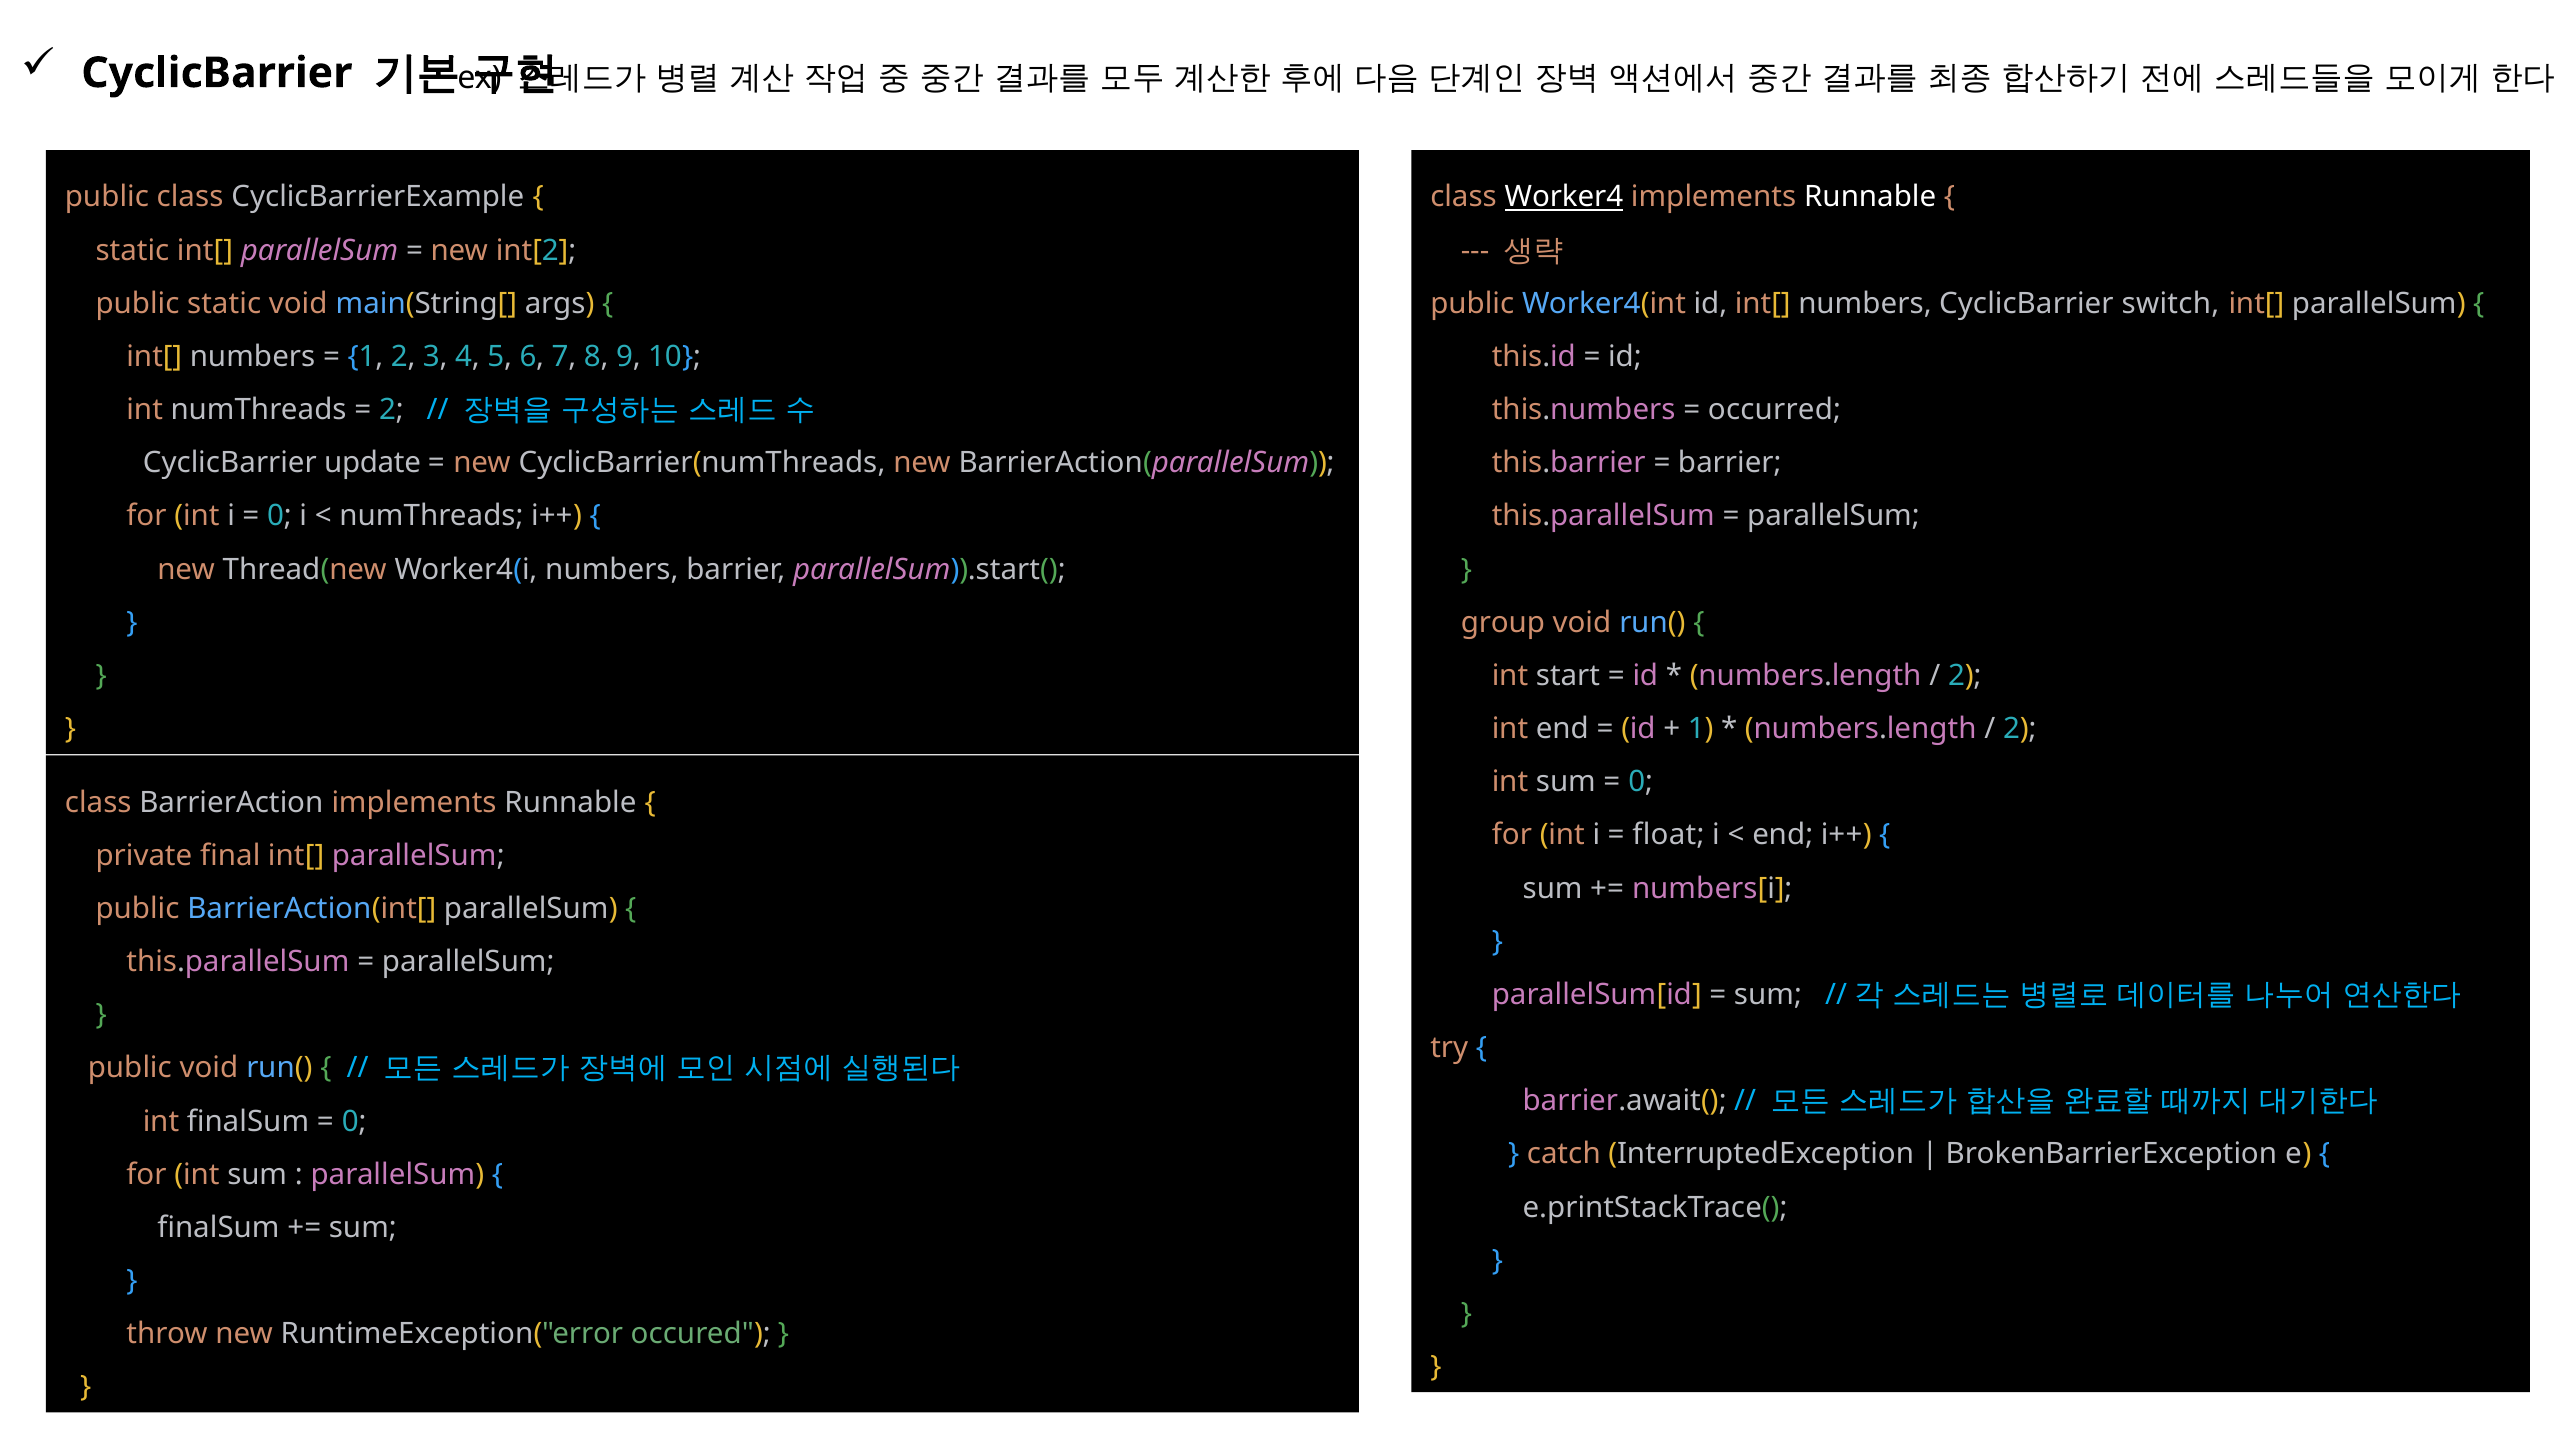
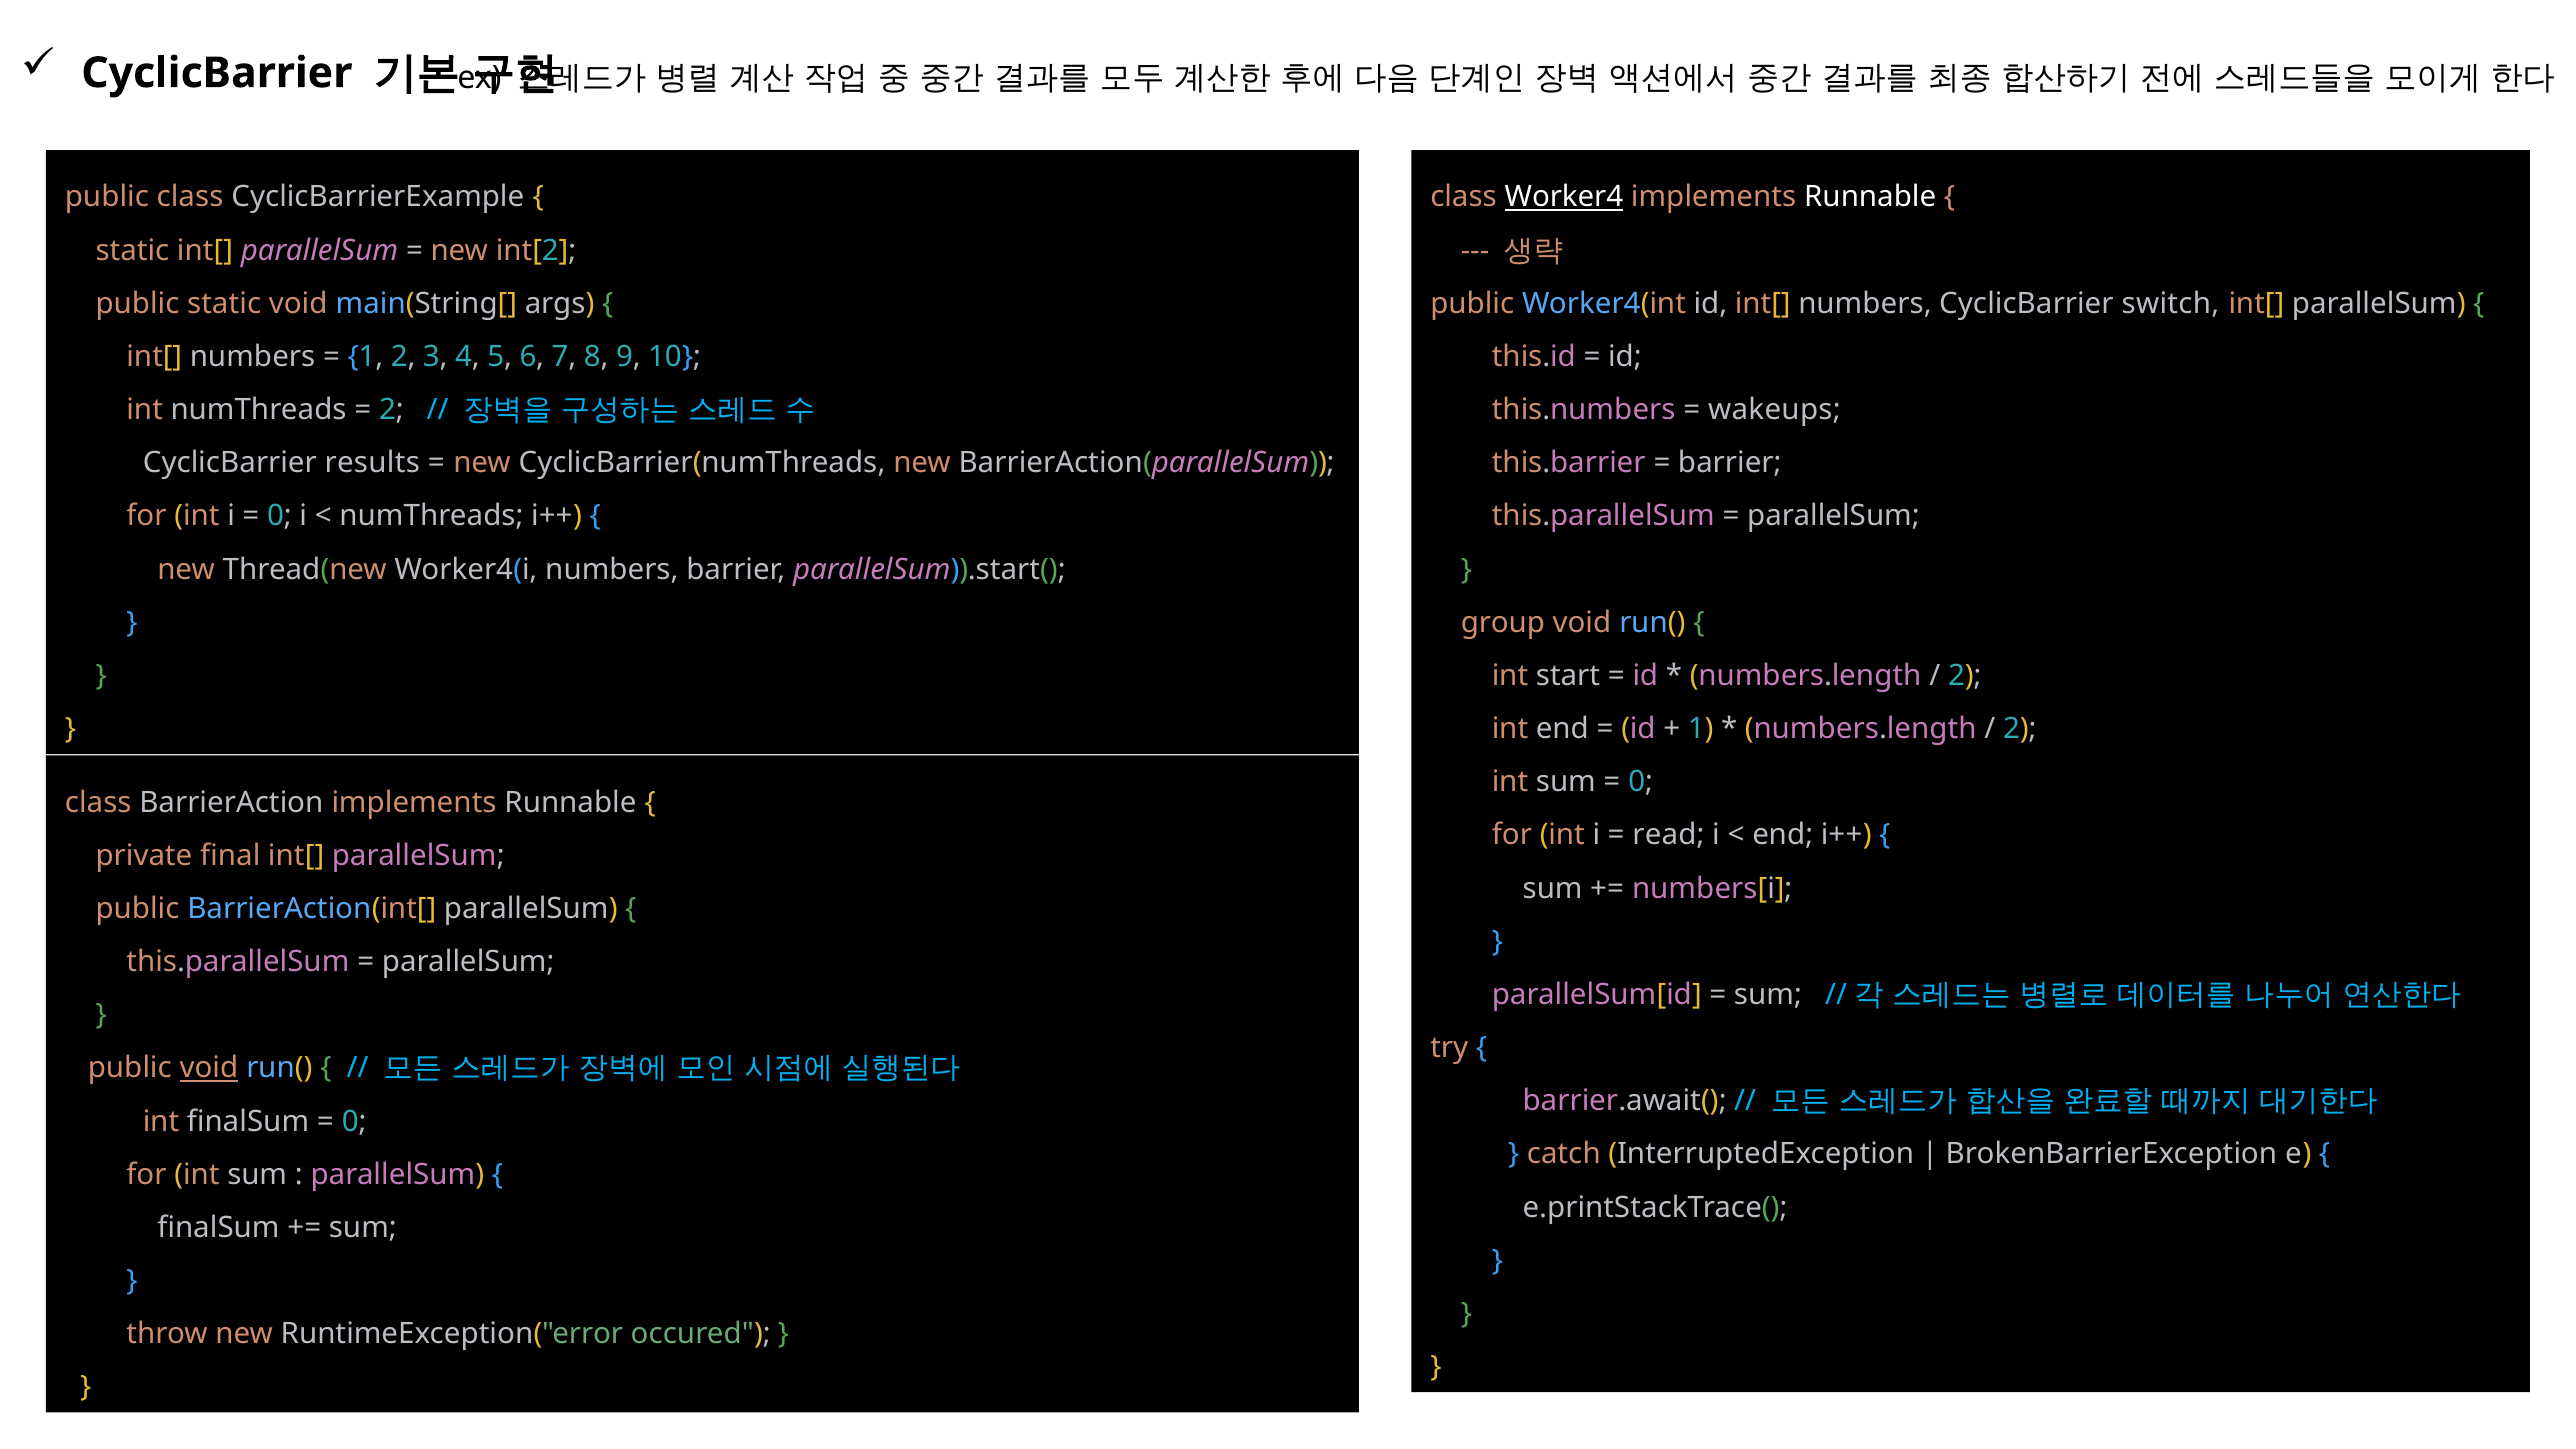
occurred: occurred -> wakeups (1774, 410)
update: update -> results (372, 463)
float: float -> read (1668, 835)
void underline: none -> present (209, 1068)
